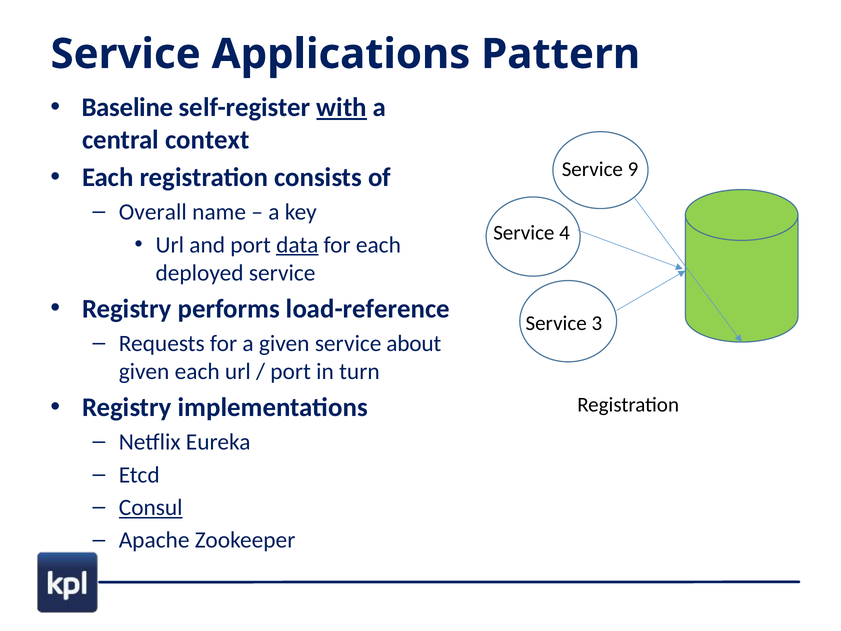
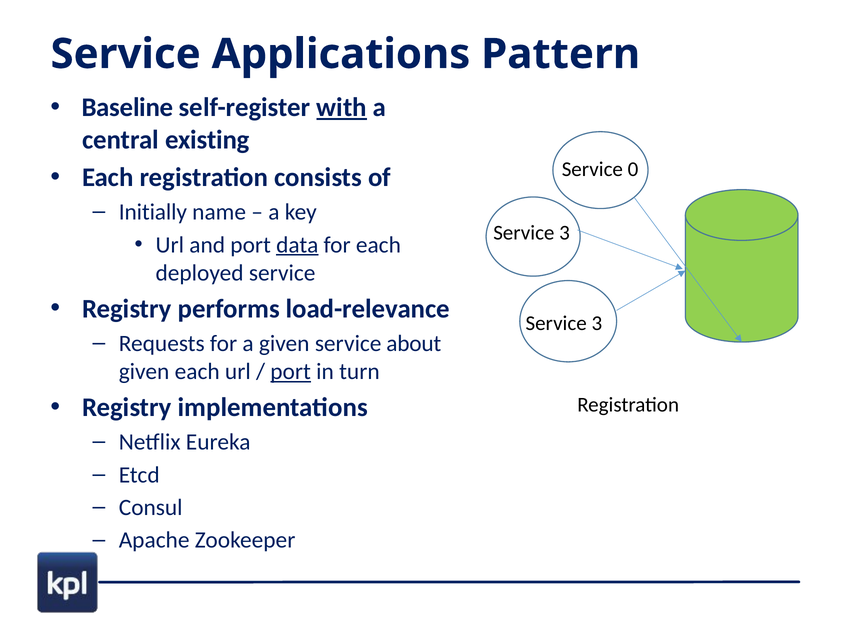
context: context -> existing (207, 140)
9: 9 -> 0 (633, 169)
Overall: Overall -> Initially (153, 212)
4: 4 -> 3 (565, 233)
load-reference: load-reference -> load-relevance (368, 309)
port underline: none -> present (291, 371)
Consul underline: present -> none (151, 507)
